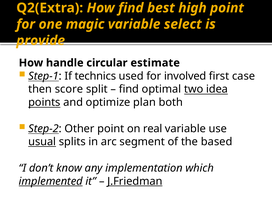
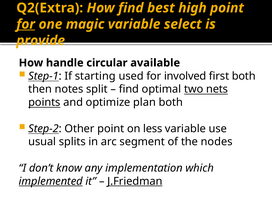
for underline: none -> present (26, 24)
estimate: estimate -> available (155, 63)
technics: technics -> starting (95, 76)
first case: case -> both (244, 76)
score: score -> notes (69, 89)
idea: idea -> nets (217, 89)
real: real -> less (153, 129)
usual underline: present -> none (42, 142)
based: based -> nodes (217, 142)
